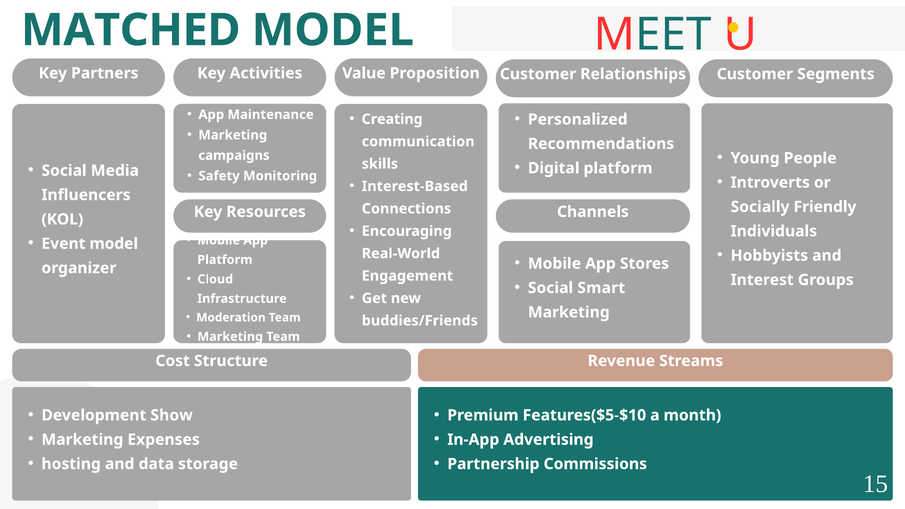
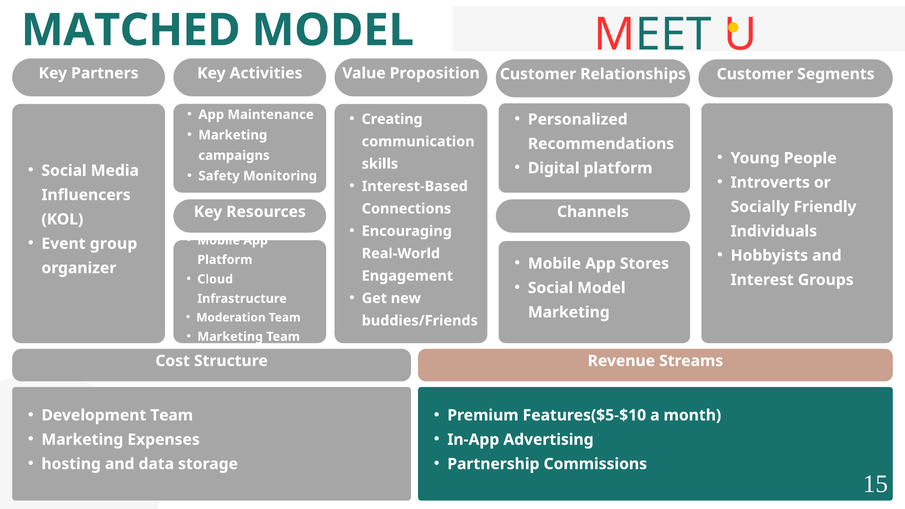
Event model: model -> group (114, 244)
Social Smart: Smart -> Model (601, 288)
Development Show: Show -> Team (172, 415)
